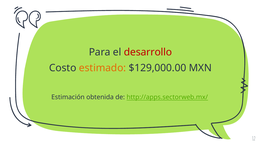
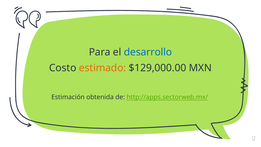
desarrollo colour: red -> blue (148, 52)
